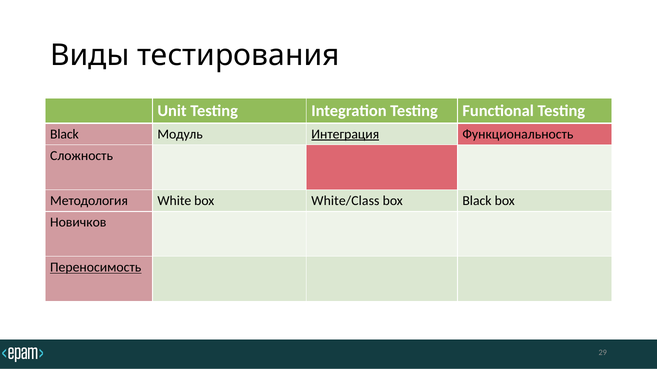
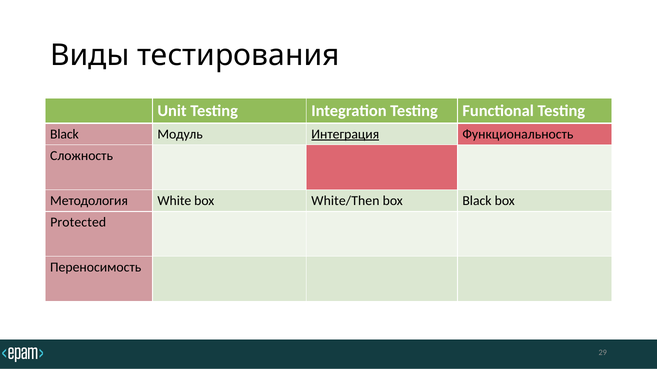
White/Class: White/Class -> White/Then (345, 201)
Новичков: Новичков -> Protected (78, 223)
Переносимость underline: present -> none (96, 268)
